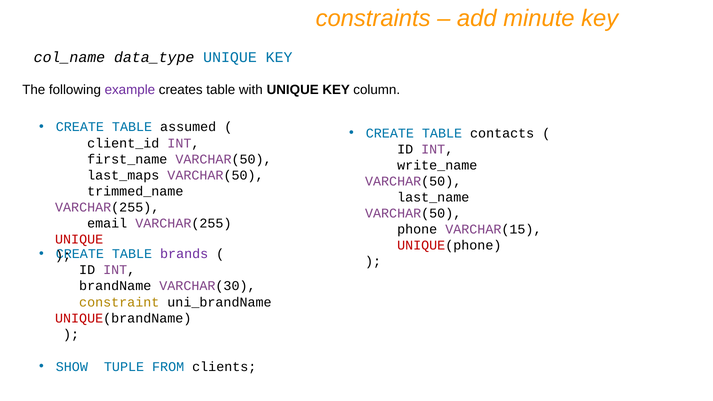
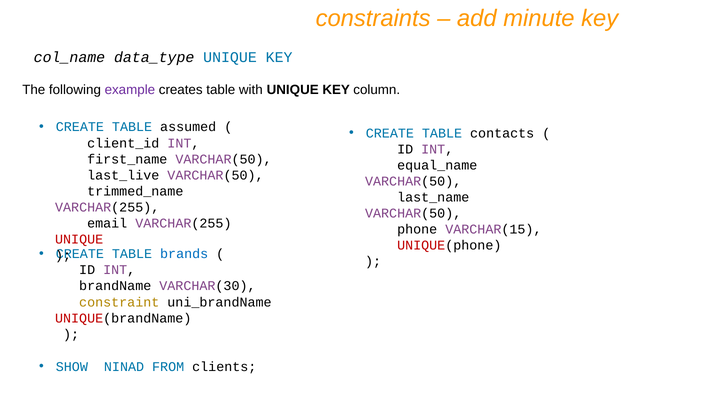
write_name: write_name -> equal_name (437, 165)
last_maps: last_maps -> last_live (123, 175)
brands colour: purple -> blue (184, 254)
TUPLE: TUPLE -> NINAD (124, 367)
